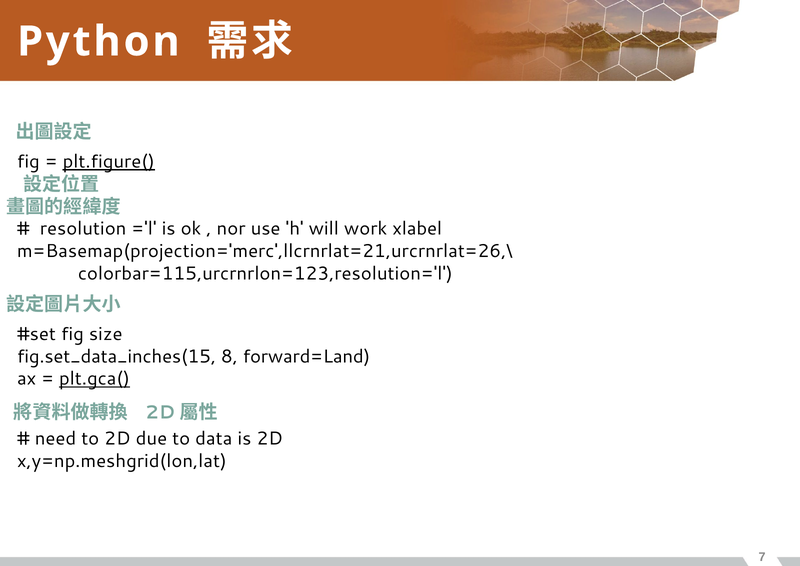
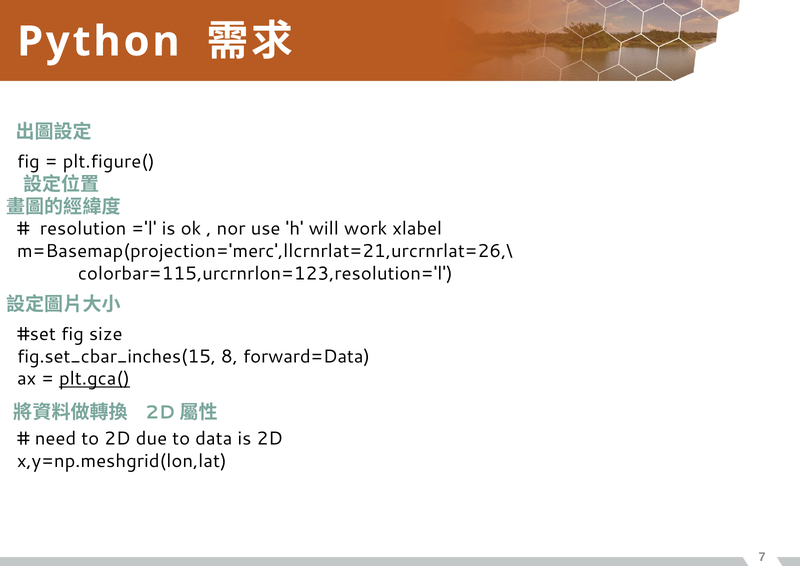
plt.figure( underline: present -> none (109, 162)
fig.set_data_inches(15: fig.set_data_inches(15 -> fig.set_cbar_inches(15 (117, 356)
forward=Land: forward=Land -> forward=Data (307, 356)
